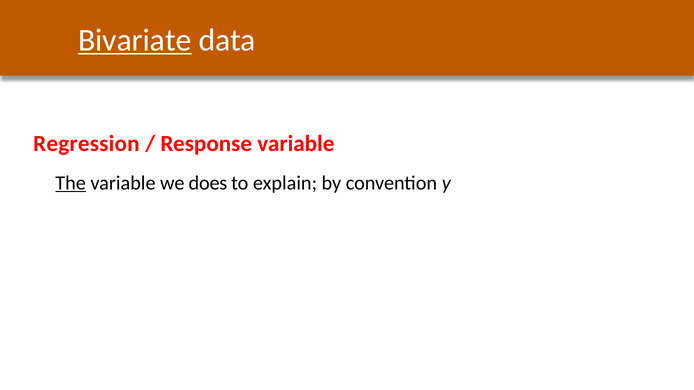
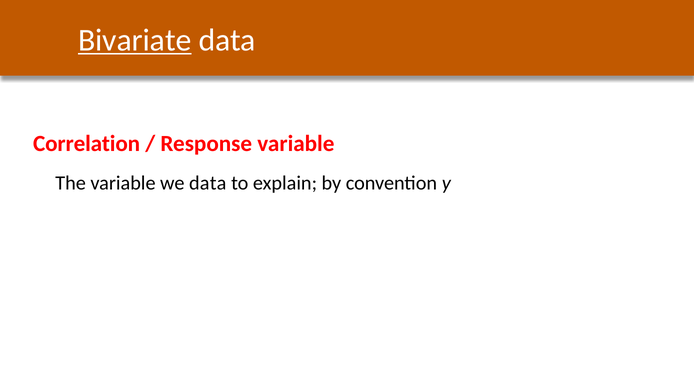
Regression: Regression -> Correlation (87, 144)
The underline: present -> none (71, 183)
we does: does -> data (208, 183)
